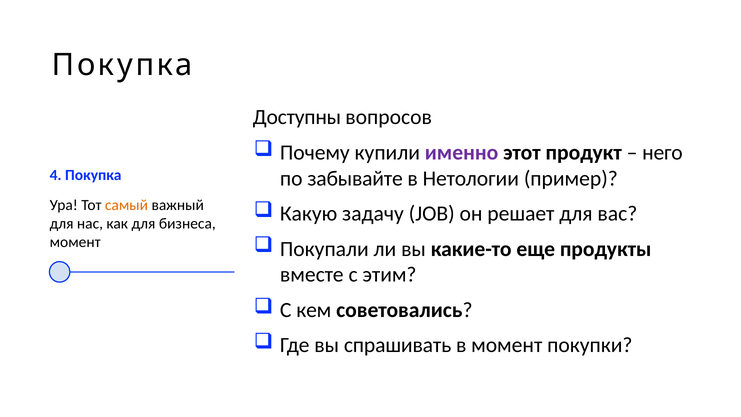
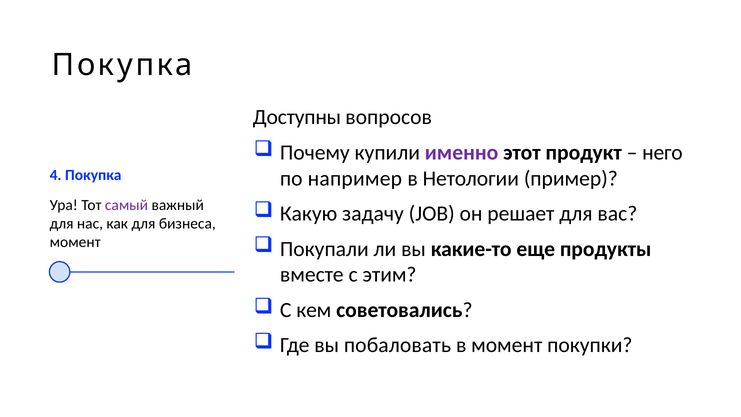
забывайте: забывайте -> например (355, 178)
самый colour: orange -> purple (126, 205)
спрашивать: спрашивать -> побаловать (397, 345)
